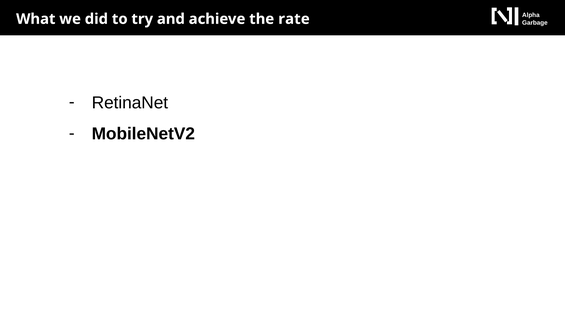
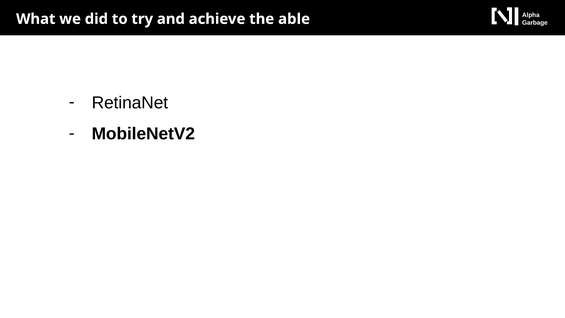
rate: rate -> able (294, 19)
